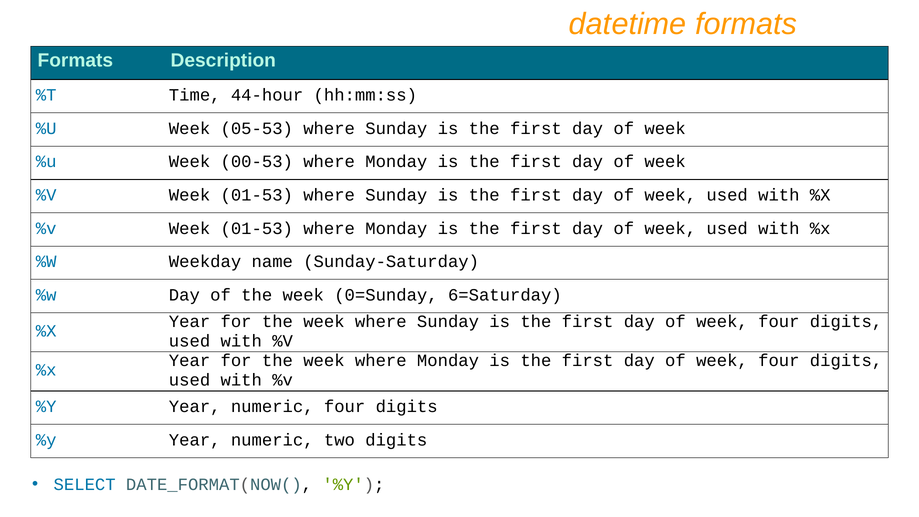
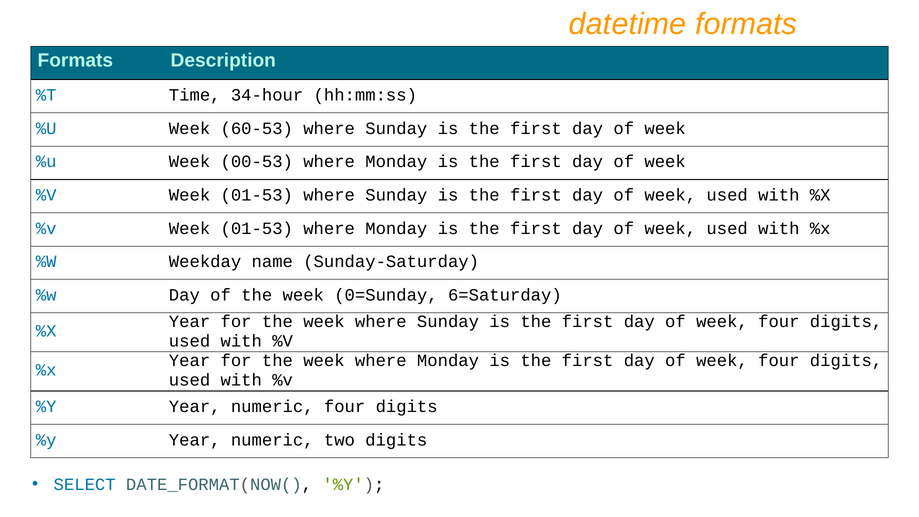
44-hour: 44-hour -> 34-hour (267, 95)
05-53: 05-53 -> 60-53 (257, 128)
